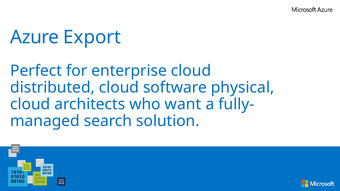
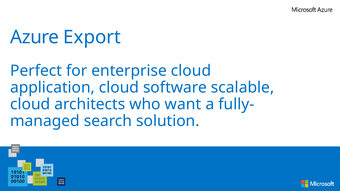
distributed: distributed -> application (53, 88)
physical: physical -> scalable (243, 88)
